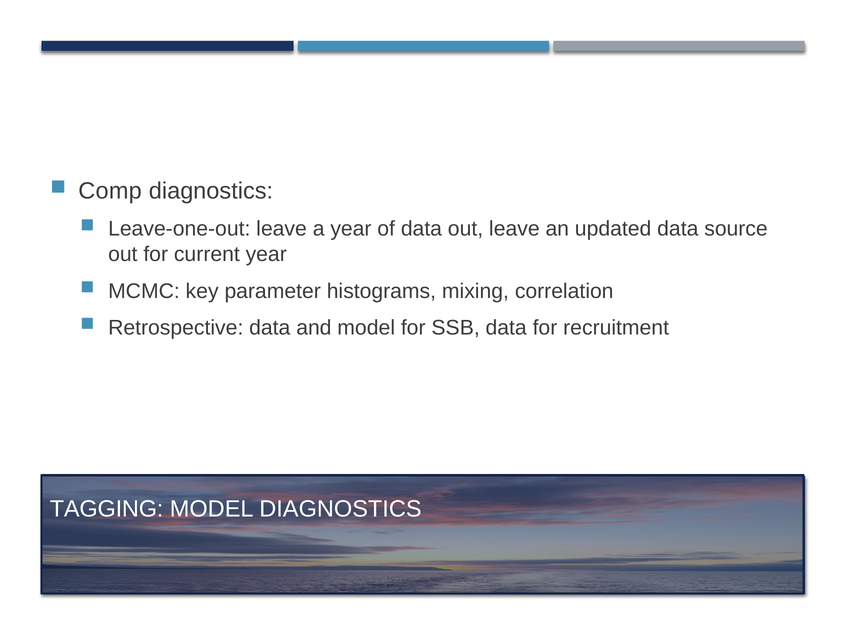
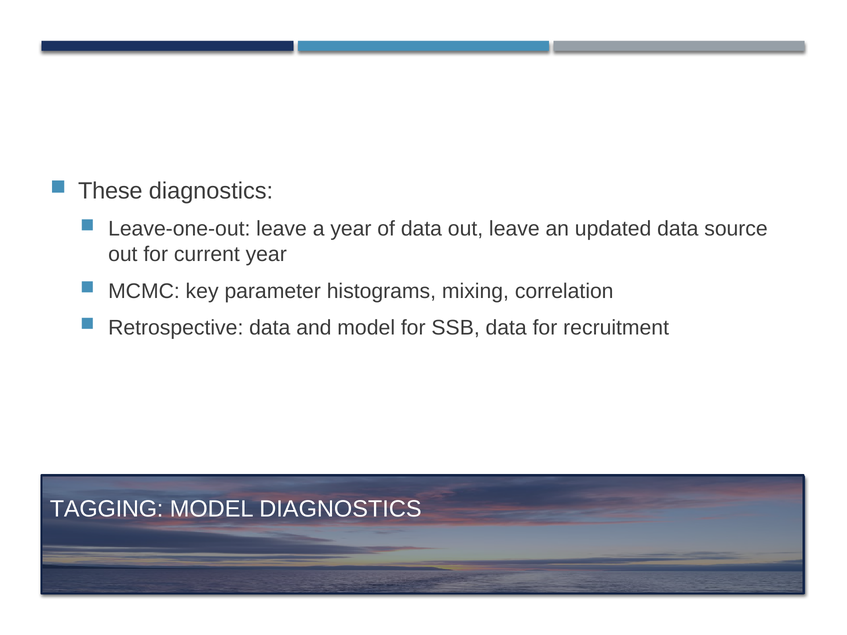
Comp: Comp -> These (110, 191)
